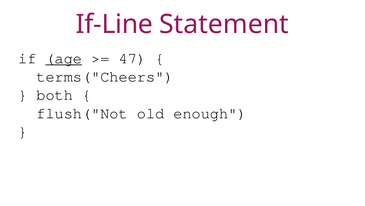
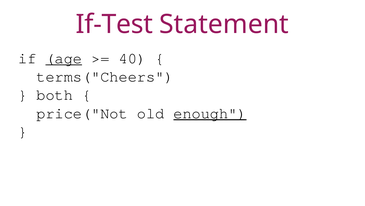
If-Line: If-Line -> If-Test (114, 24)
47: 47 -> 40 (132, 58)
flush("Not: flush("Not -> price("Not (82, 113)
enough underline: none -> present (210, 113)
